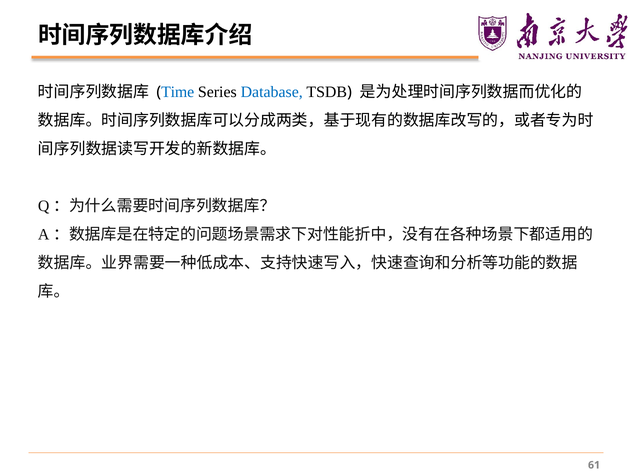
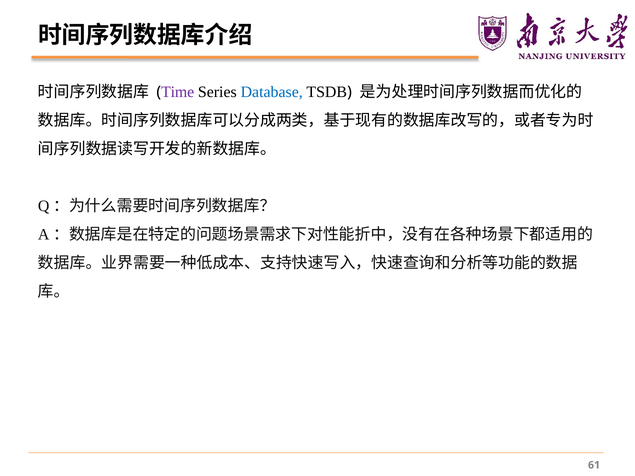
Time colour: blue -> purple (178, 92)
